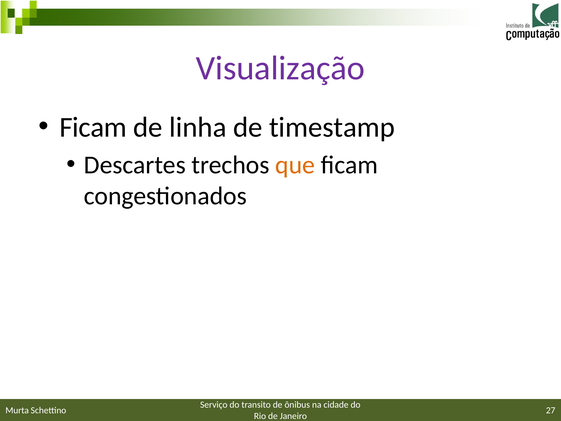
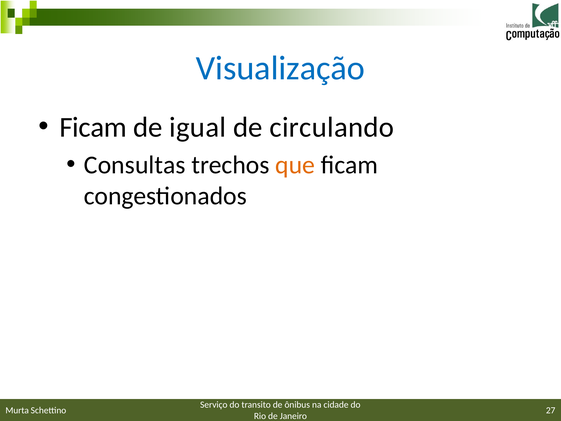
Visualização colour: purple -> blue (280, 68)
linha: linha -> igual (198, 127)
timestamp: timestamp -> circulando (332, 127)
Descartes: Descartes -> Consultas (135, 165)
